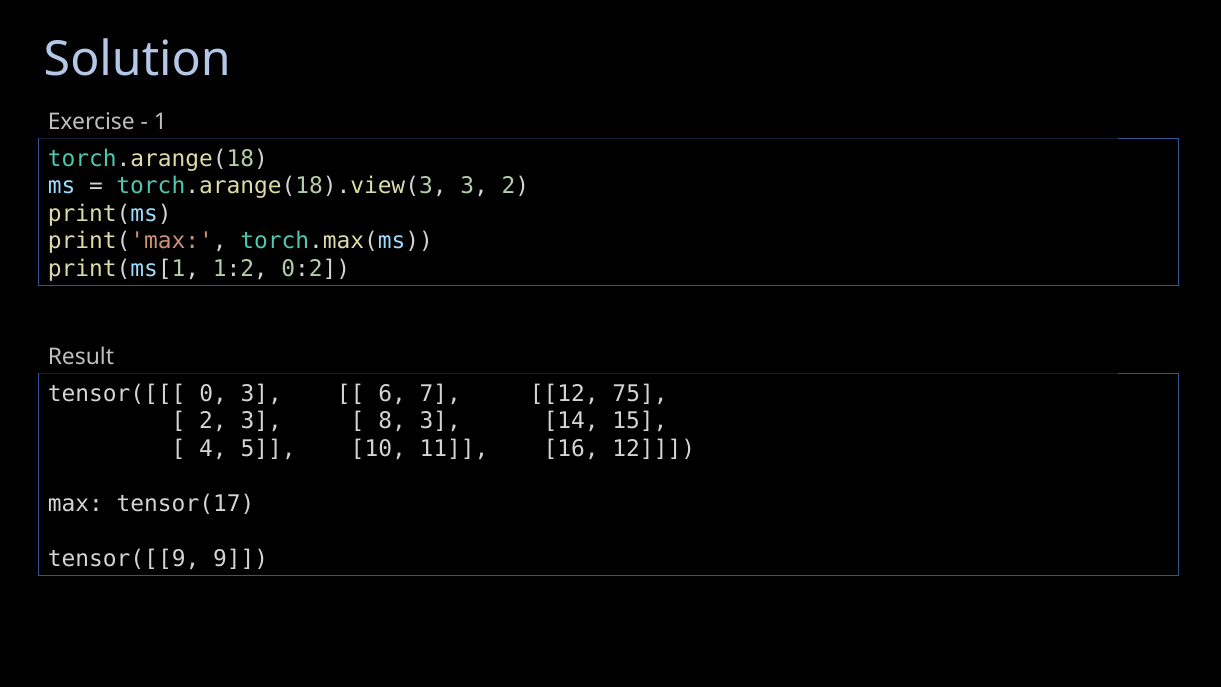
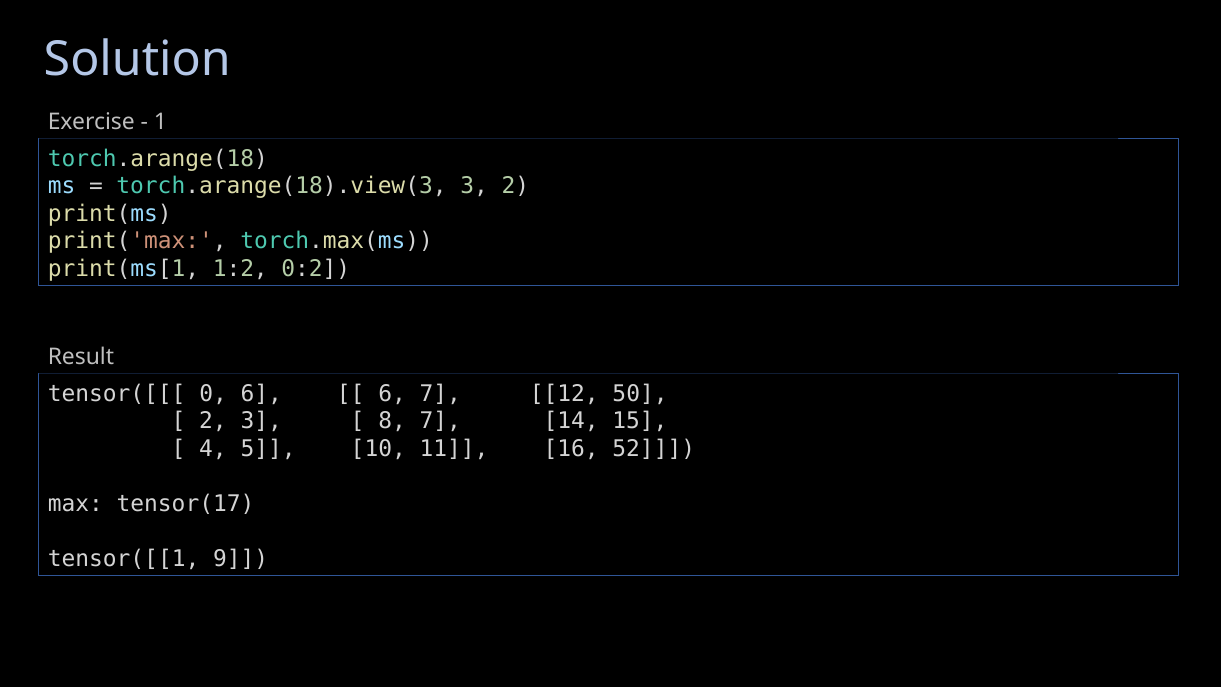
0 3: 3 -> 6 (261, 394)
75: 75 -> 50 (640, 394)
8 3: 3 -> 7 (440, 421)
16 12: 12 -> 52 (654, 449)
tensor([[9: tensor([[9 -> tensor([[1 (124, 558)
